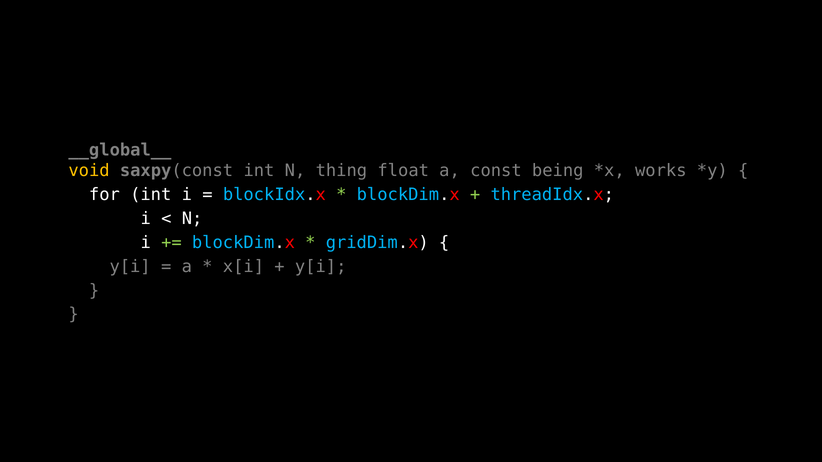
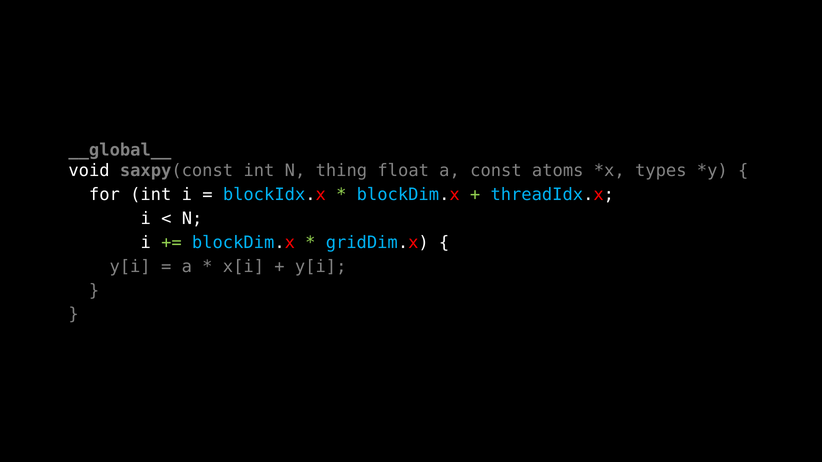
void colour: yellow -> white (89, 171)
being: being -> atoms (558, 171)
works: works -> types (661, 171)
